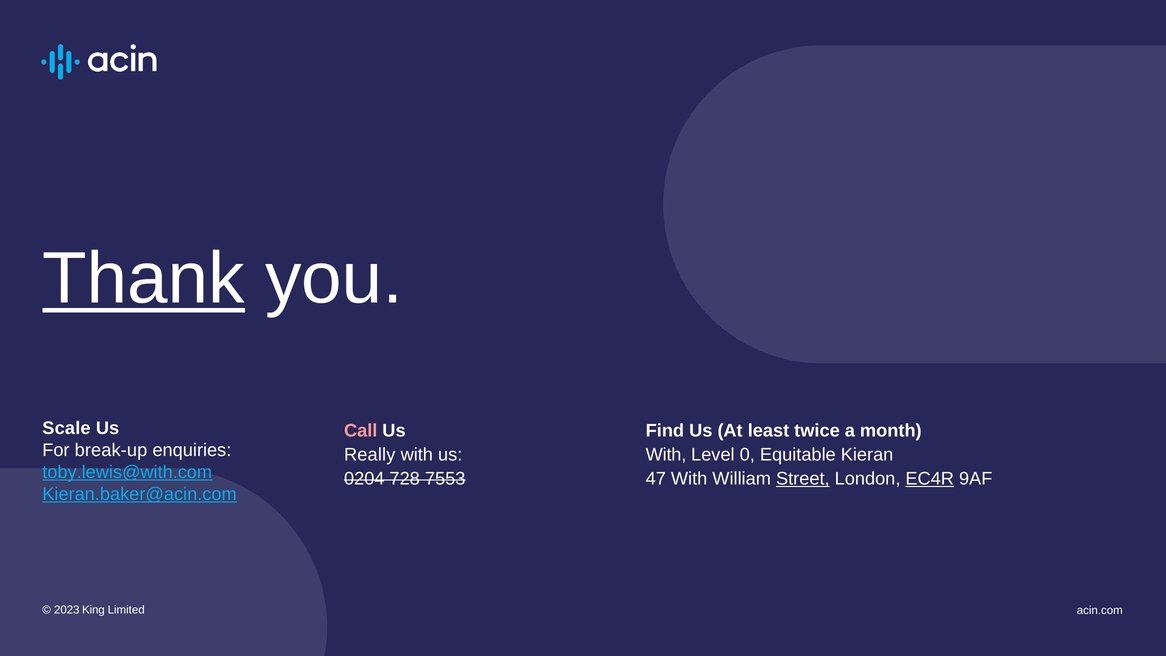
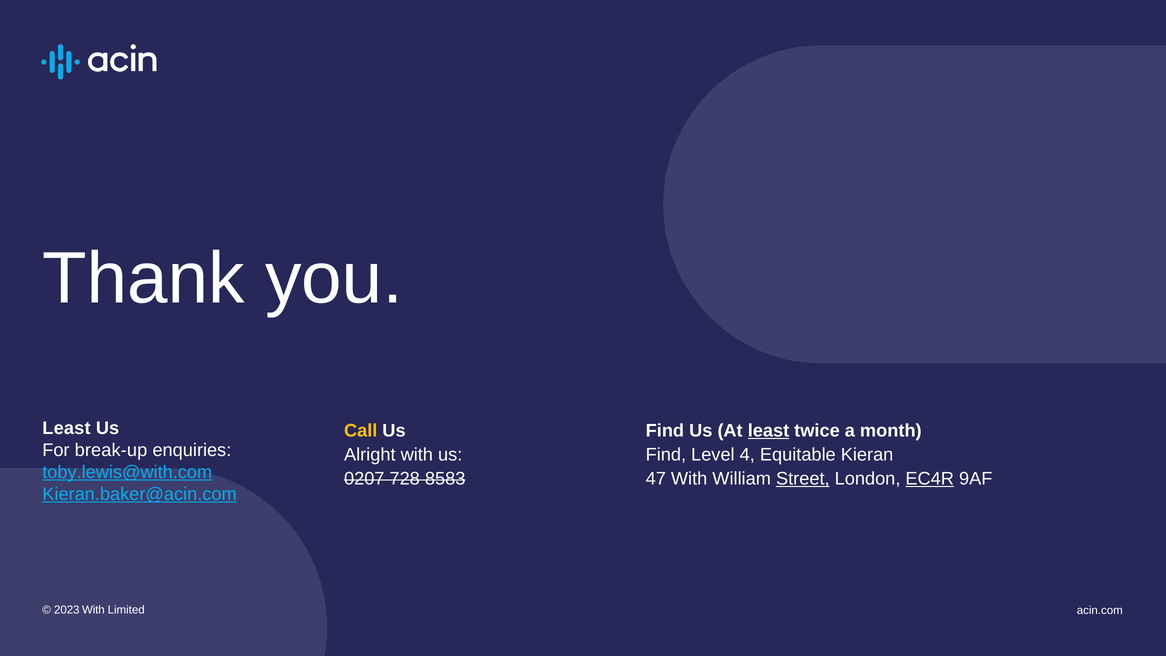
Thank underline: present -> none (144, 279)
Scale: Scale -> Least (66, 428)
least underline: none -> present (769, 430)
Call colour: pink -> yellow (361, 431)
With: With -> Find (666, 455)
0: 0 -> 4 (747, 455)
Really: Really -> Alright (370, 455)
0204: 0204 -> 0207 (364, 479)
7553: 7553 -> 8583 (445, 479)
2023 King: King -> With (93, 610)
